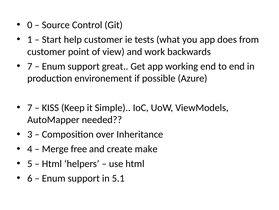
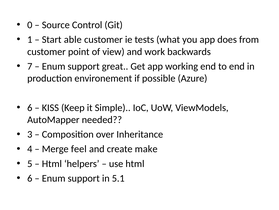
help: help -> able (73, 39)
7: 7 -> 6 (30, 107)
free: free -> feel (79, 149)
